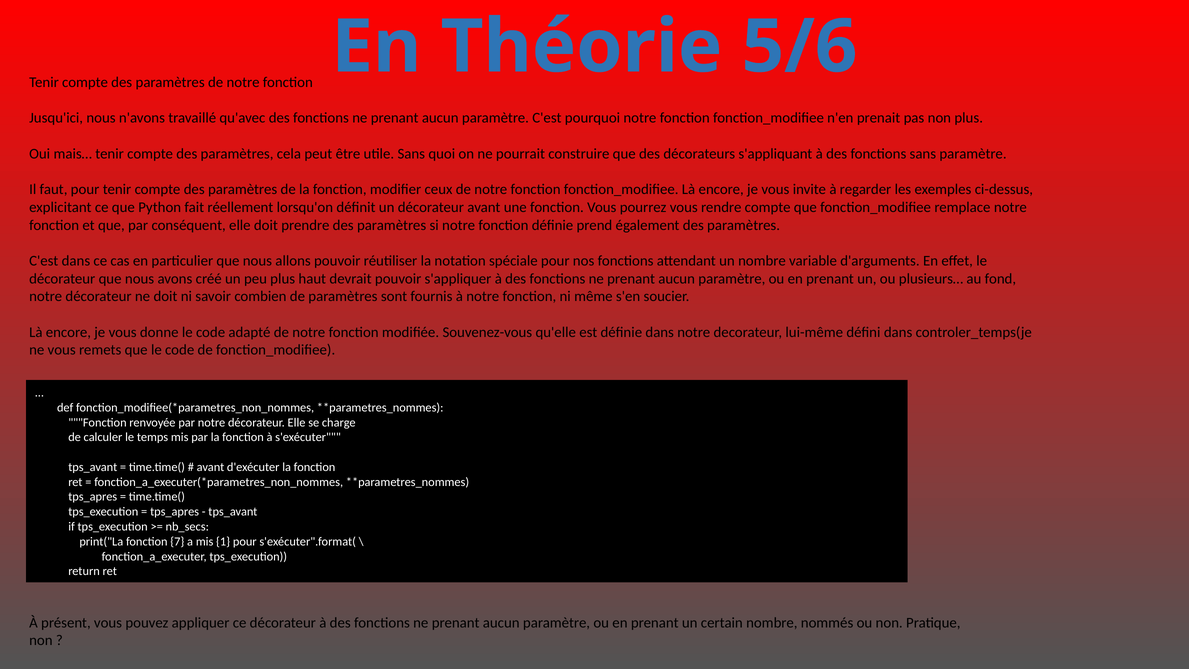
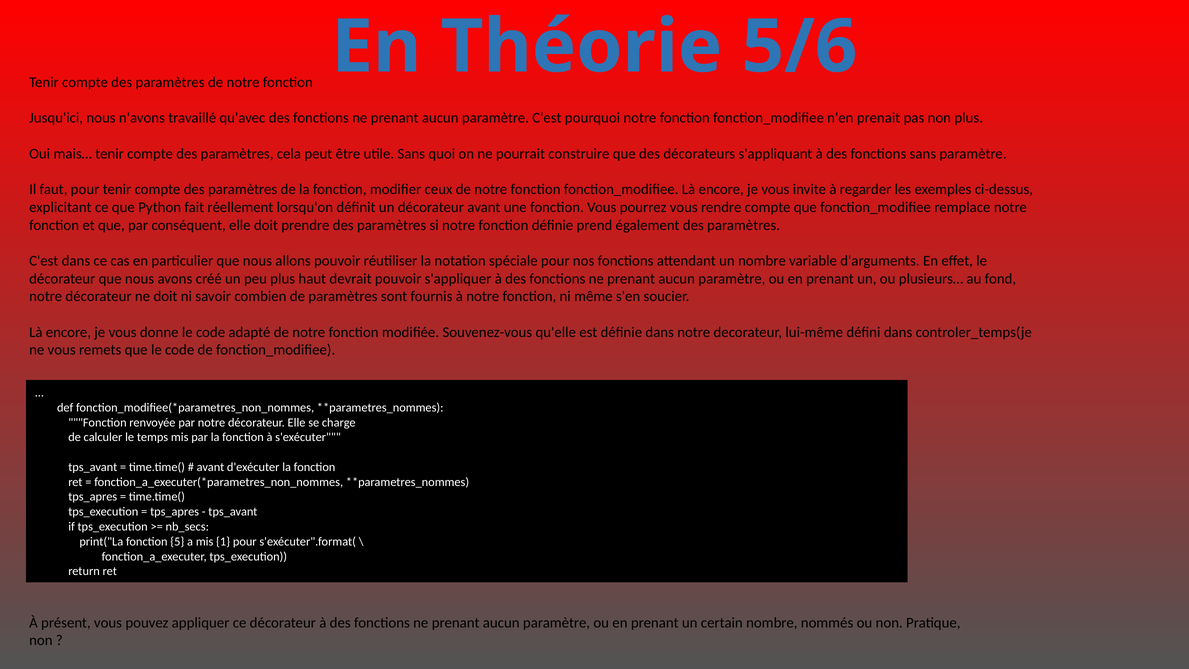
7: 7 -> 5 (177, 541)
